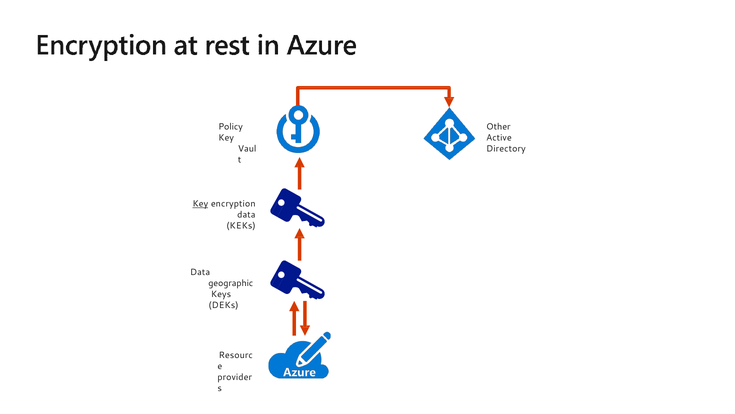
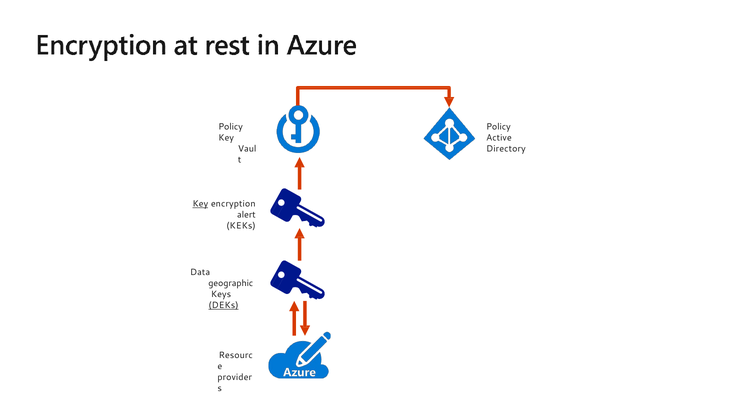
Other: Other -> Policy (498, 127)
data: data -> alert (246, 215)
DEKs underline: none -> present (223, 305)
